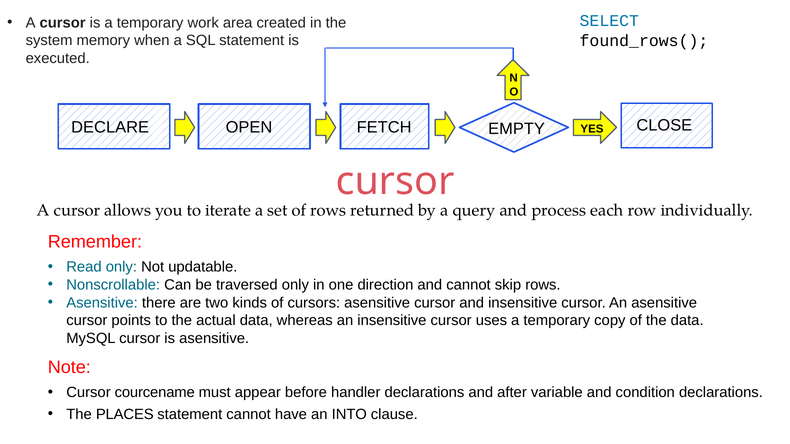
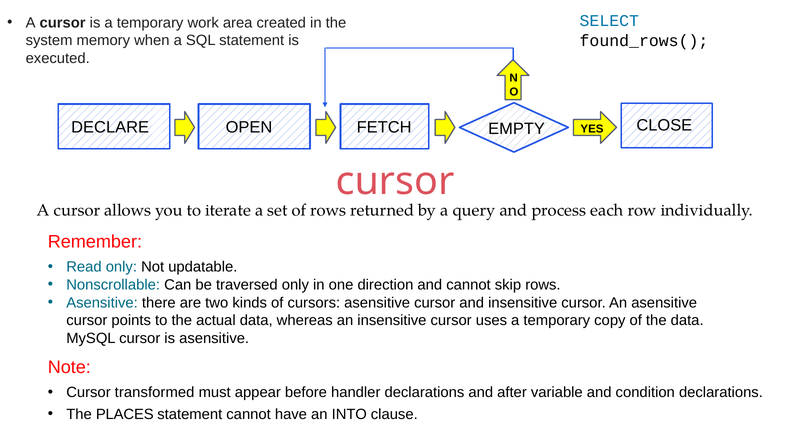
courcename: courcename -> transformed (155, 393)
